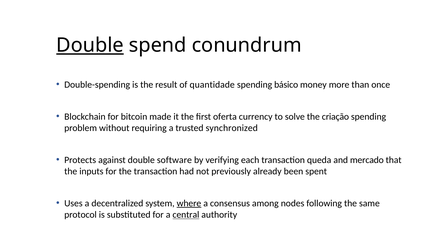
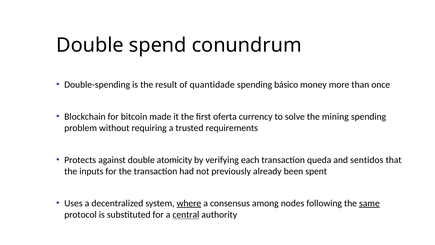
Double underline: present -> none (90, 45)
criação: criação -> mining (335, 116)
synchronized: synchronized -> requirements (232, 128)
software: software -> atomicity (174, 160)
mercado: mercado -> sentidos (367, 160)
same underline: none -> present (369, 203)
